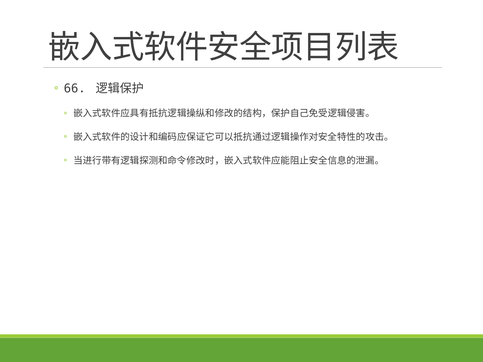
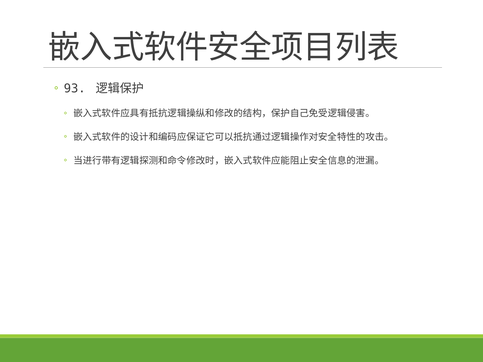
66: 66 -> 93 (75, 89)
